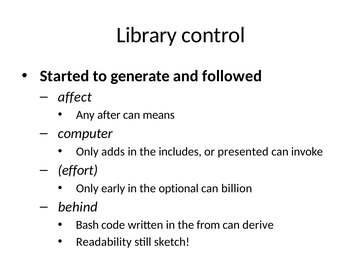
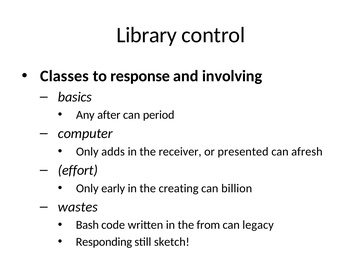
Started: Started -> Classes (64, 76)
generate: generate -> response (140, 76)
followed: followed -> involving (232, 76)
affect: affect -> basics (75, 97)
means: means -> period (159, 115)
includes: includes -> receiver (180, 151)
invoke: invoke -> afresh (307, 151)
optional: optional -> creating (179, 188)
behind: behind -> wastes (78, 207)
derive: derive -> legacy (258, 225)
Readability: Readability -> Responding (104, 241)
